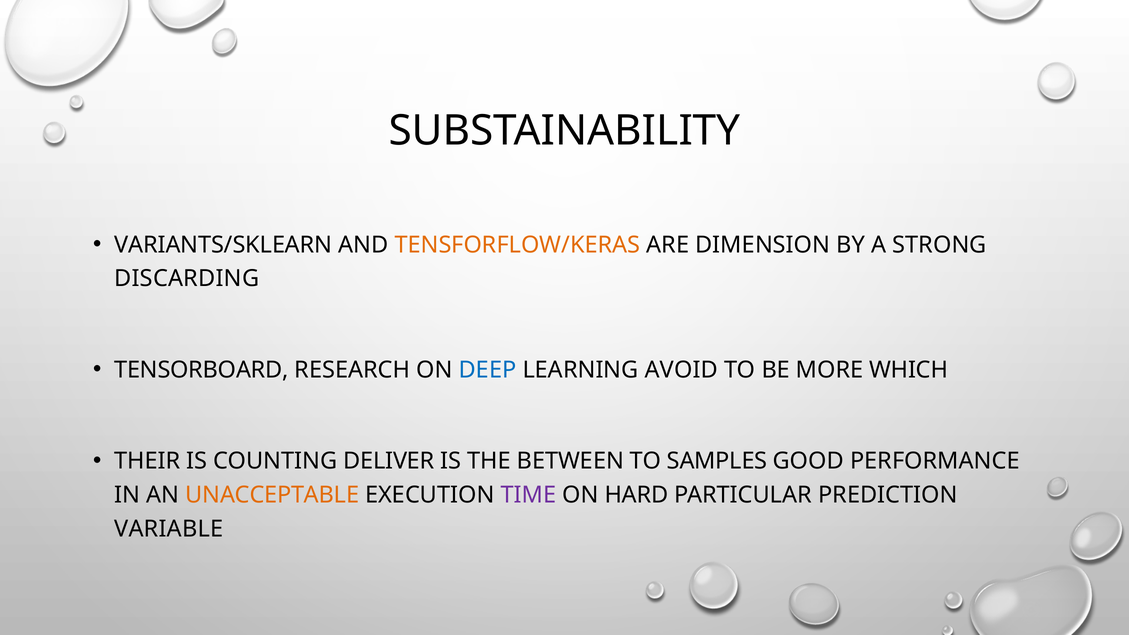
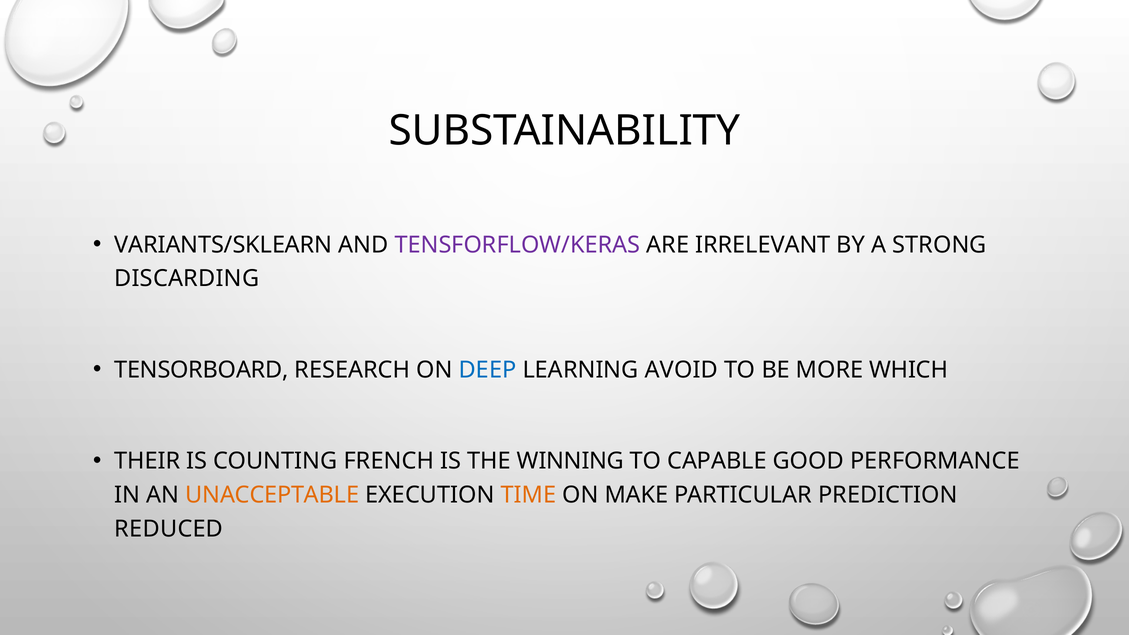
TENSFORFLOW/KERAS colour: orange -> purple (517, 245)
DIMENSION: DIMENSION -> IRRELEVANT (763, 245)
DELIVER: DELIVER -> FRENCH (389, 461)
BETWEEN: BETWEEN -> WINNING (570, 461)
SAMPLES: SAMPLES -> CAPABLE (717, 461)
TIME colour: purple -> orange (528, 495)
HARD: HARD -> MAKE (636, 495)
VARIABLE: VARIABLE -> REDUCED (169, 529)
